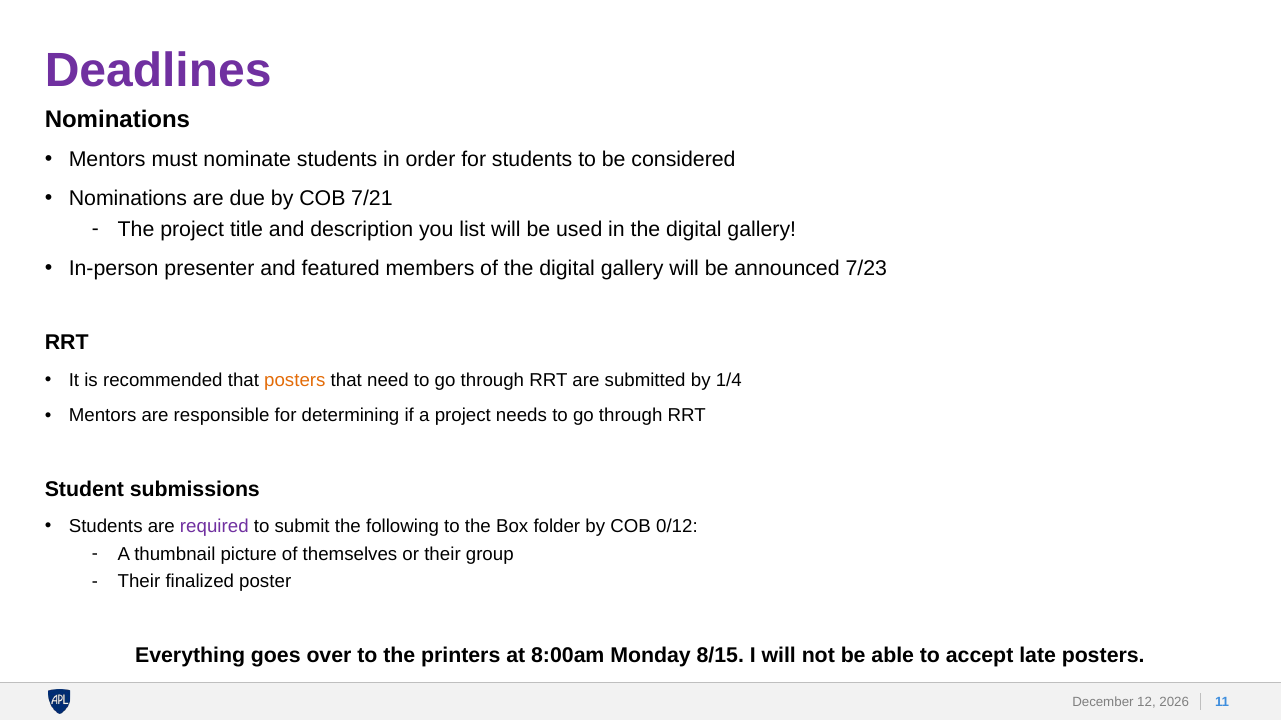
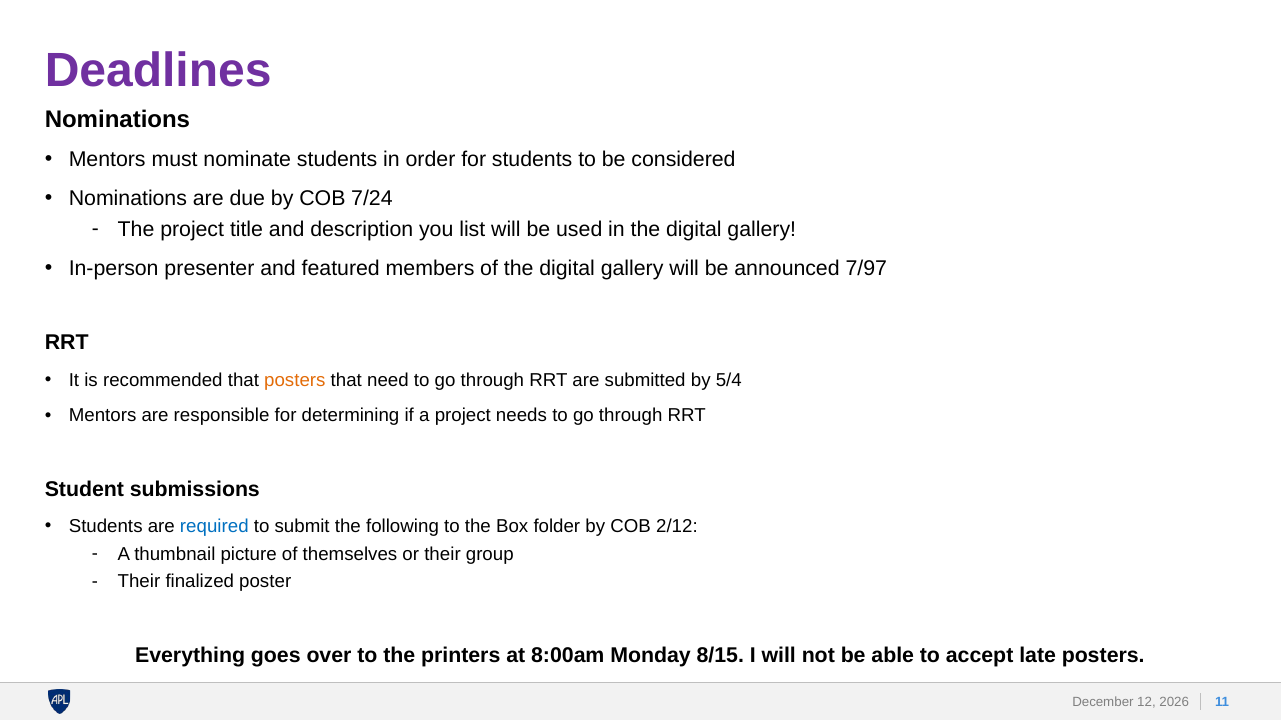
7/21: 7/21 -> 7/24 (372, 199)
7/23: 7/23 -> 7/97 (866, 268)
1/4: 1/4 -> 5/4 (729, 380)
required colour: purple -> blue (214, 527)
0/12: 0/12 -> 2/12 (677, 527)
